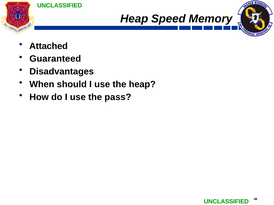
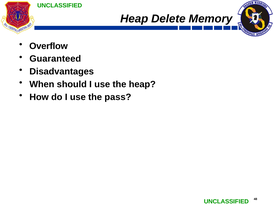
Speed: Speed -> Delete (168, 19)
Attached: Attached -> Overflow (49, 46)
